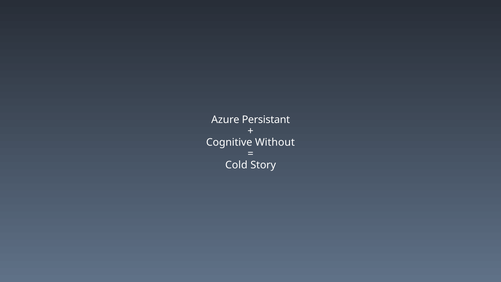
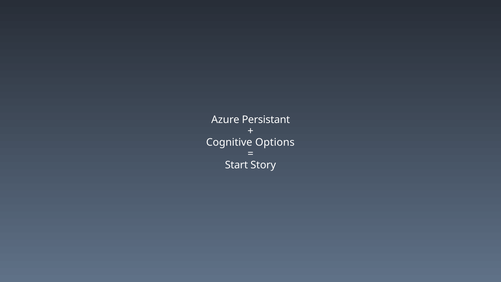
Without: Without -> Options (275, 142)
Cold: Cold -> Start (236, 165)
